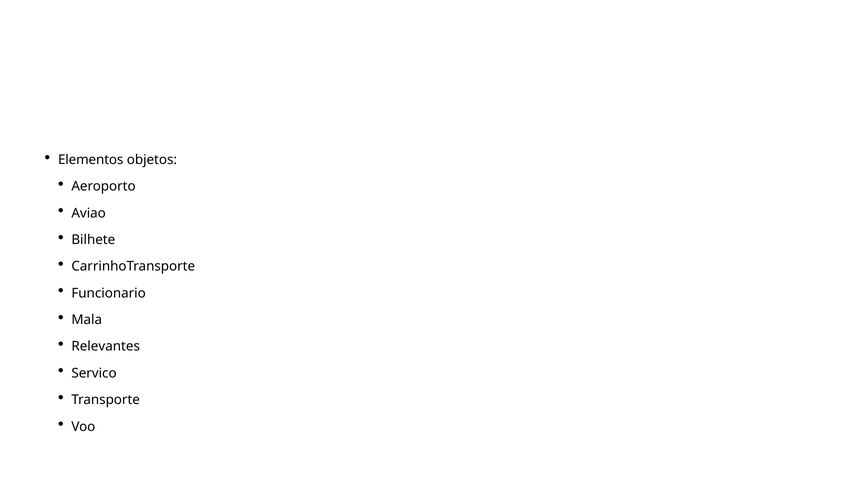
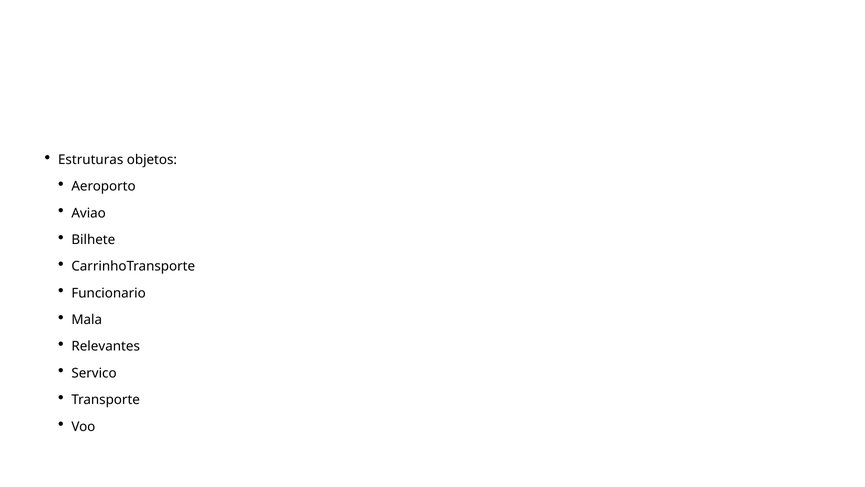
Elementos: Elementos -> Estruturas (91, 160)
